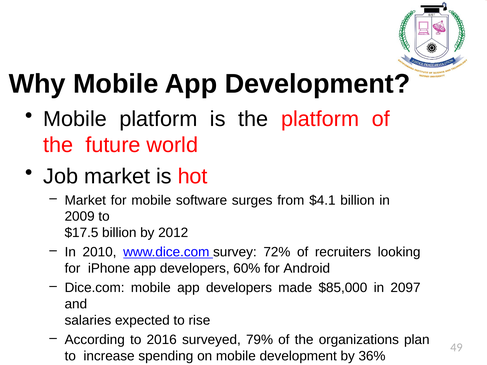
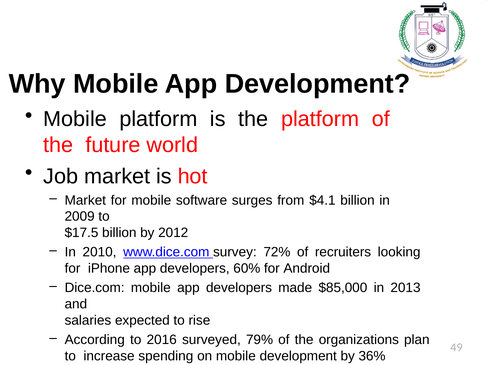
2097: 2097 -> 2013 (405, 288)
